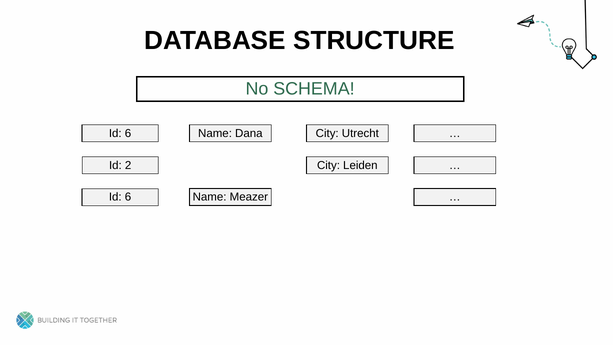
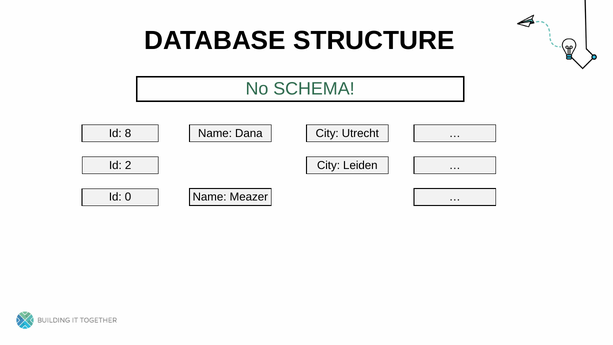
6: 6 -> 8 (128, 133)
6: 6 -> 0 (128, 197)
